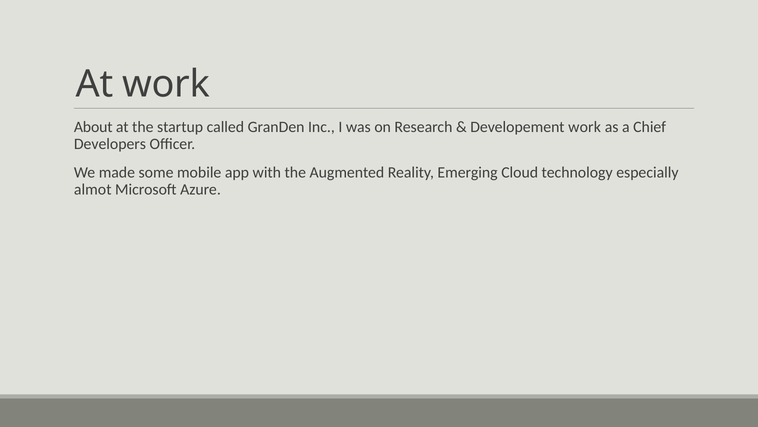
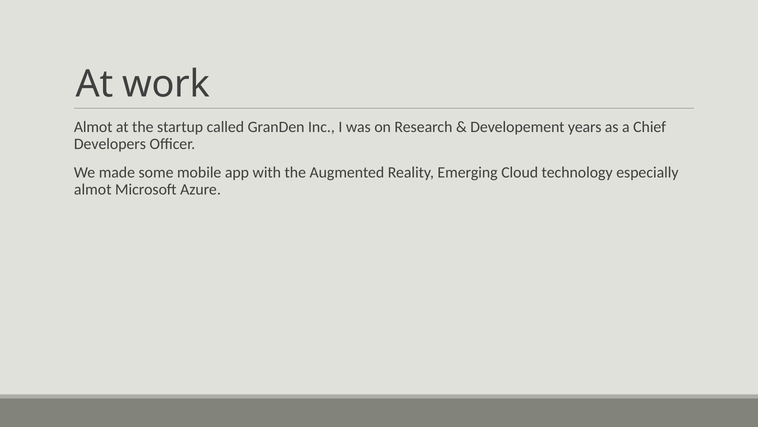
About: About -> Almot (93, 127)
Developement work: work -> years (585, 127)
